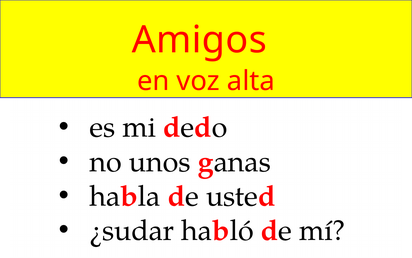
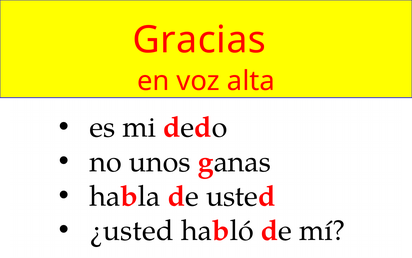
Amigos: Amigos -> Gracias (199, 40)
¿sudar: ¿sudar -> ¿usted (132, 230)
